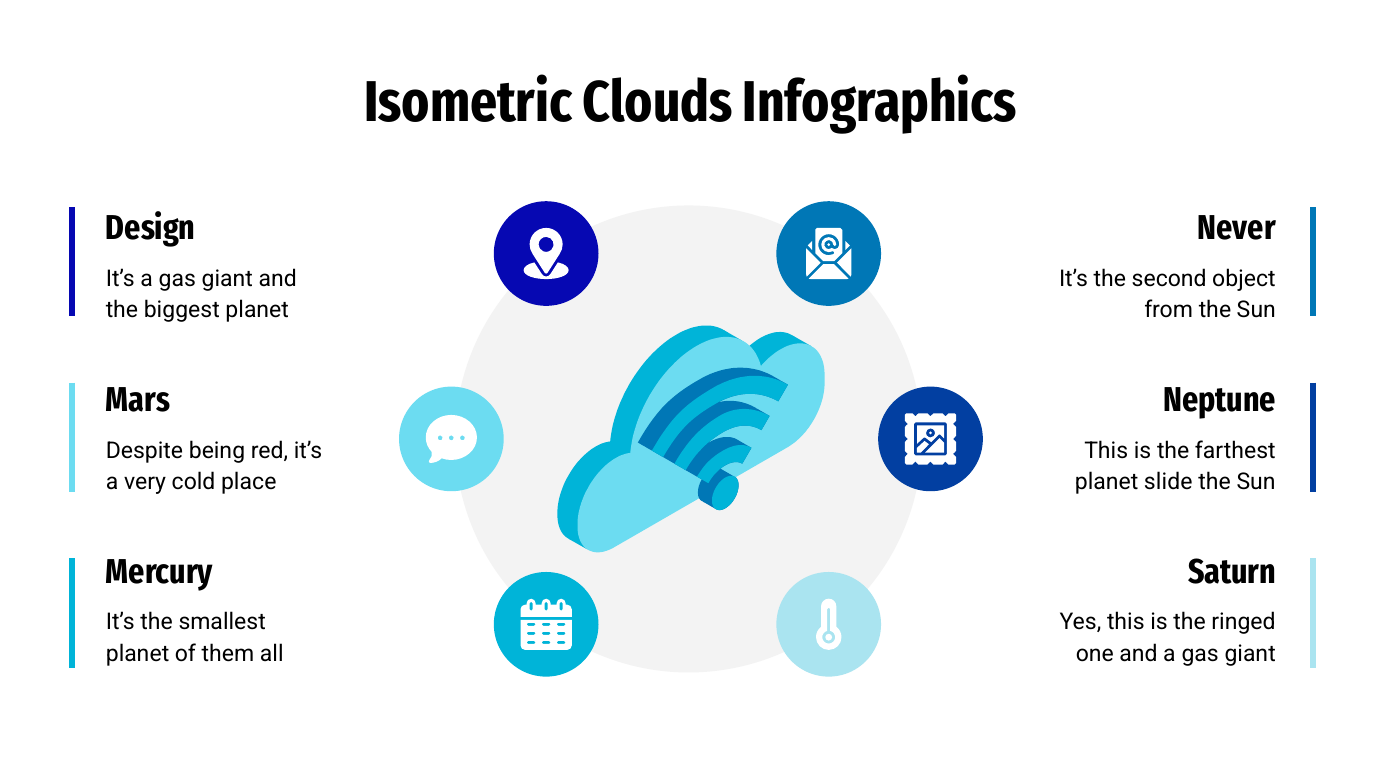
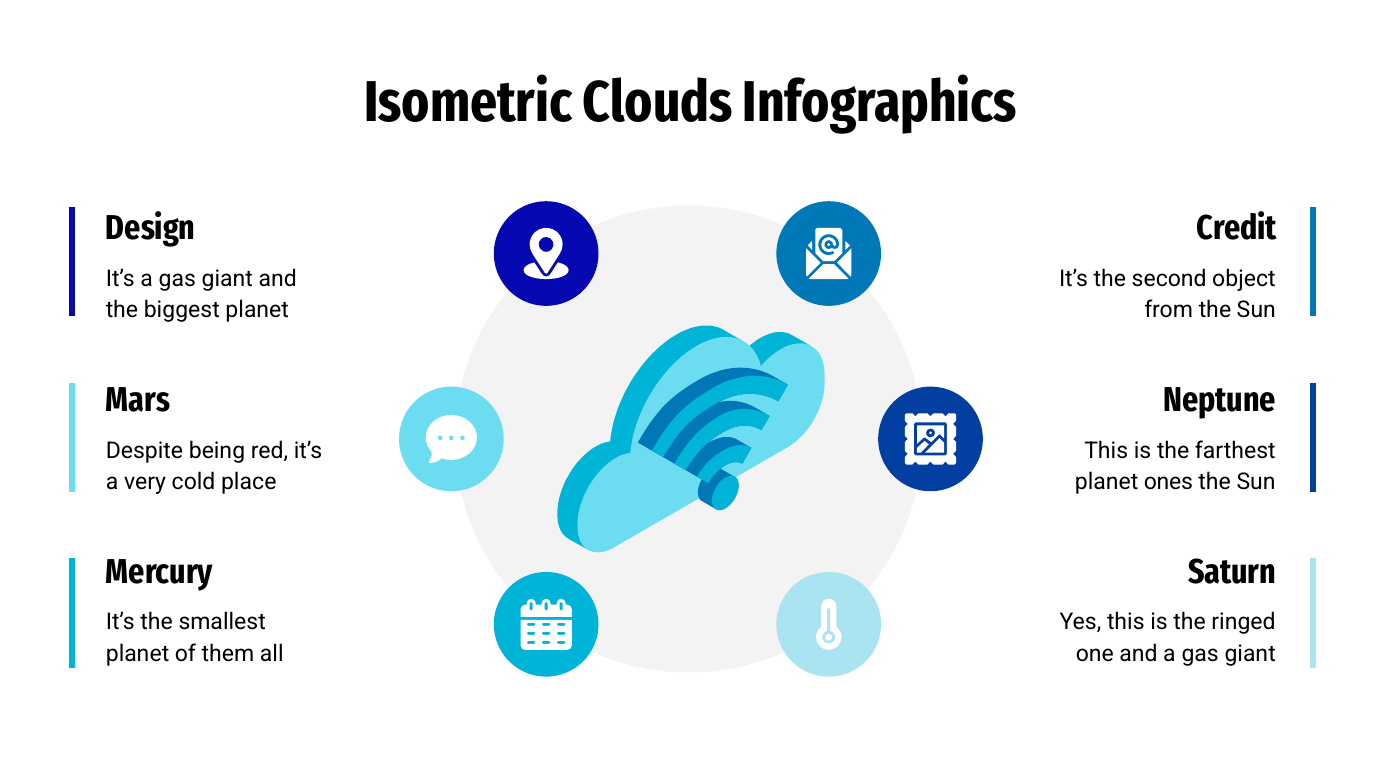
Never: Never -> Credit (1237, 228)
slide: slide -> ones (1168, 482)
